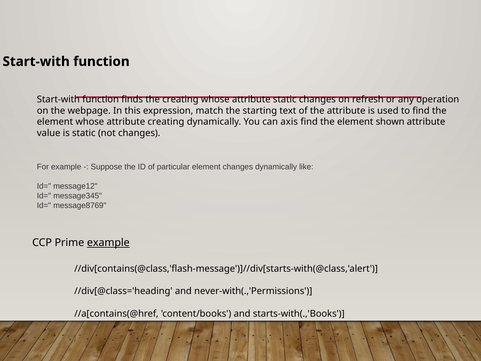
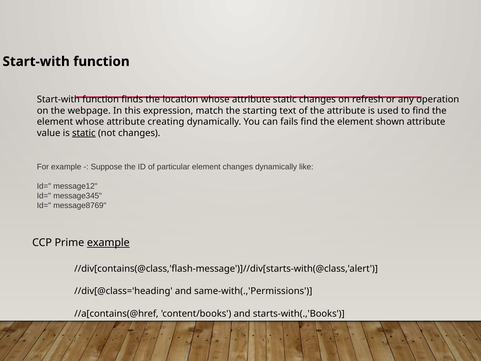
the creating: creating -> location (180, 99)
axis: axis -> fails (289, 122)
static underline: none -> present (84, 133)
never-with(.,'Permissions: never-with(.,'Permissions -> same-with(.,'Permissions (253, 291)
